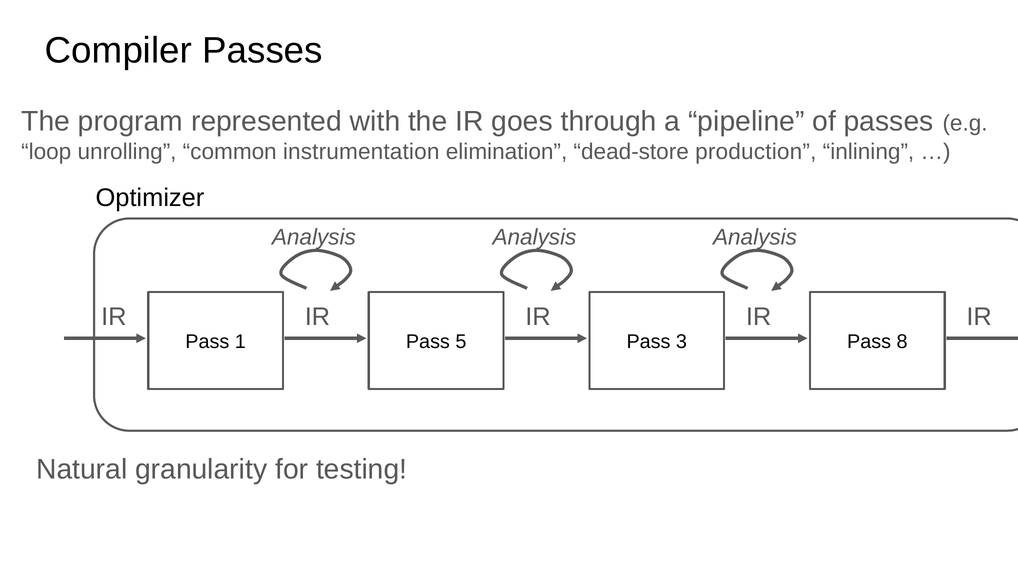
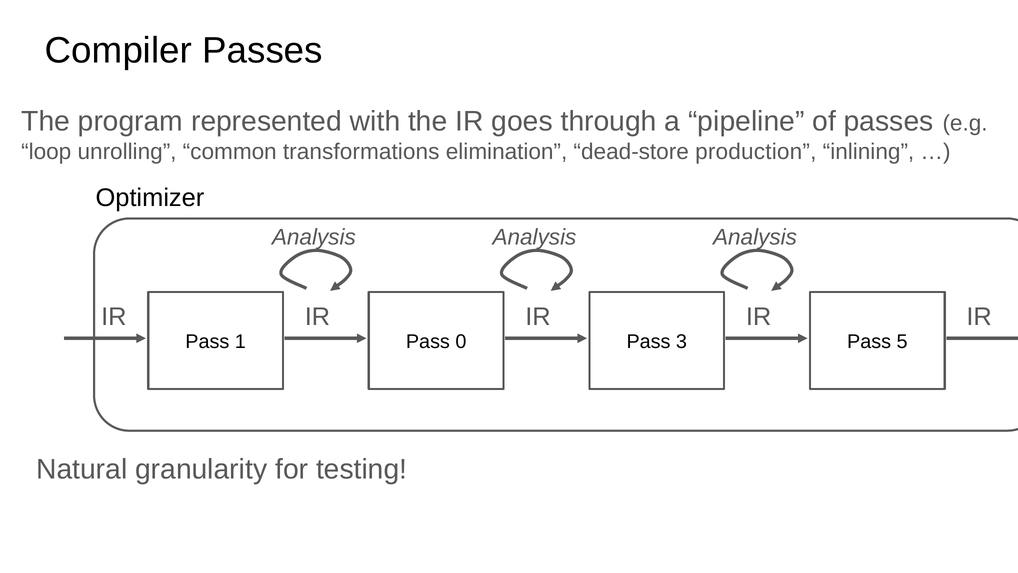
instrumentation: instrumentation -> transformations (361, 151)
5: 5 -> 0 (461, 342)
8: 8 -> 5 (902, 342)
